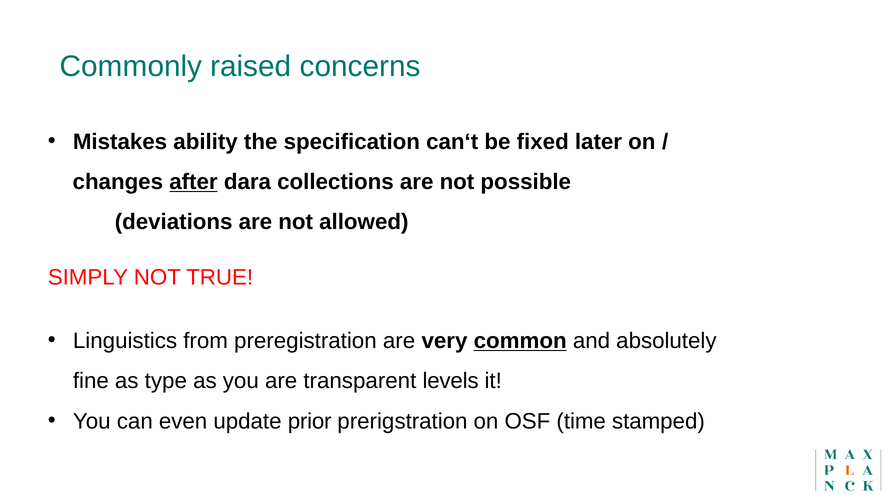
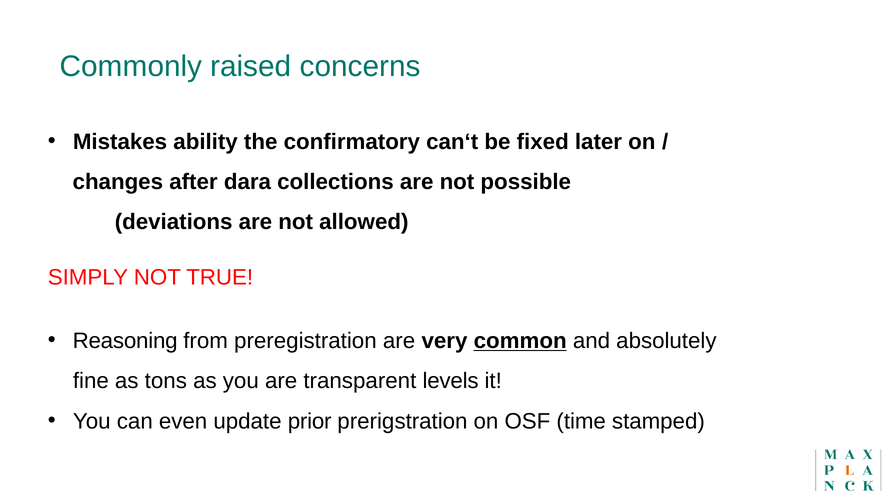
specification: specification -> confirmatory (352, 142)
after underline: present -> none (193, 182)
Linguistics: Linguistics -> Reasoning (125, 341)
type: type -> tons (166, 381)
